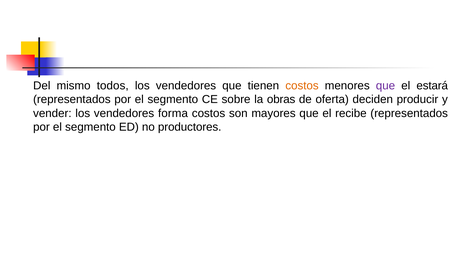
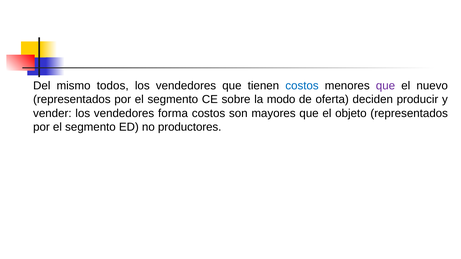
costos colour: orange -> blue (302, 86)
estará: estará -> nuevo (432, 86)
obras: obras -> modo (281, 100)
recibe: recibe -> objeto (351, 113)
